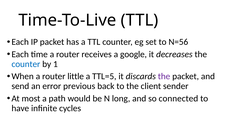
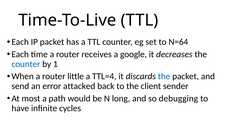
N=56: N=56 -> N=64 (178, 42)
TTL=5: TTL=5 -> TTL=4 (104, 77)
the colour: purple -> blue (164, 77)
previous: previous -> attacked (79, 87)
connected: connected -> debugging (178, 99)
